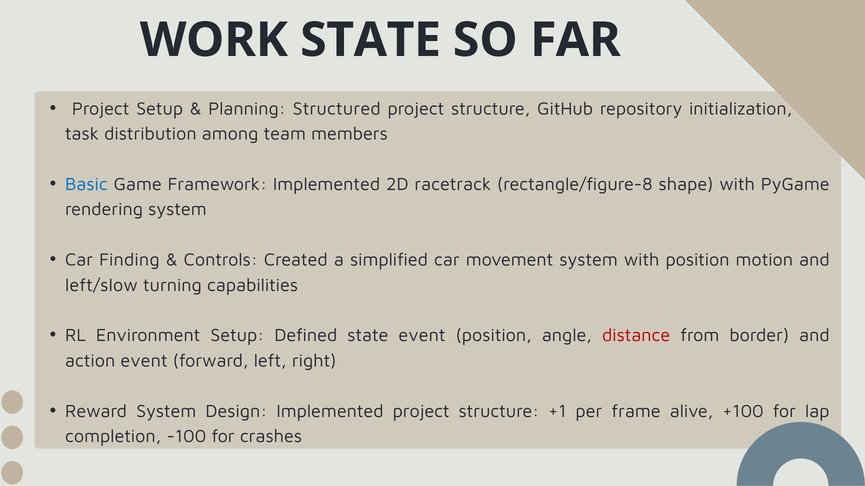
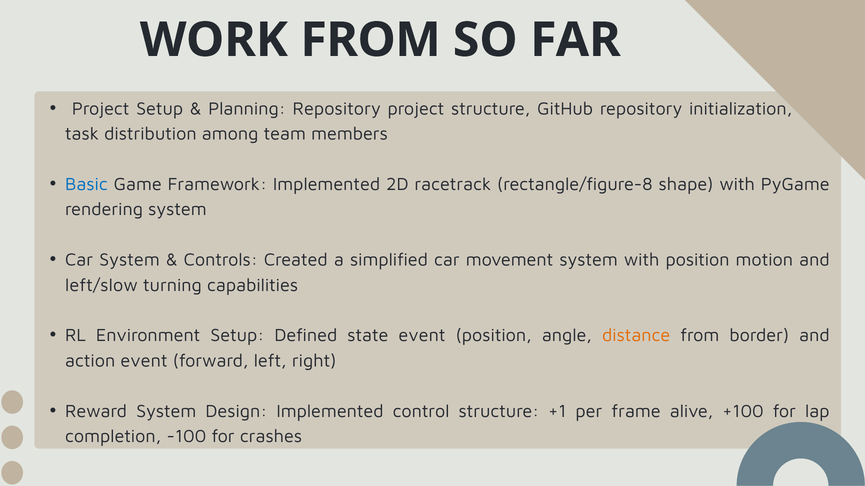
WORK STATE: STATE -> FROM (371, 40)
Planning Structured: Structured -> Repository (337, 109)
Car Finding: Finding -> System (129, 260)
distance colour: red -> orange (636, 336)
Implemented project: project -> control (421, 412)
